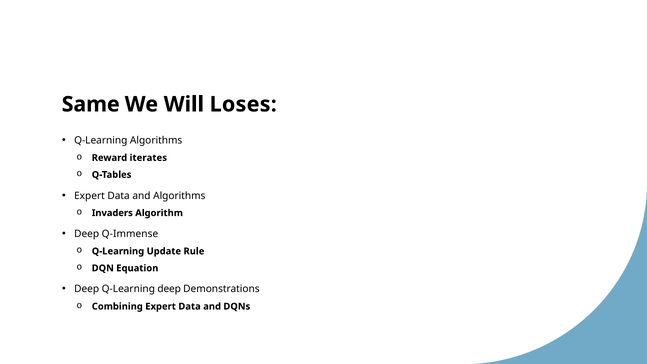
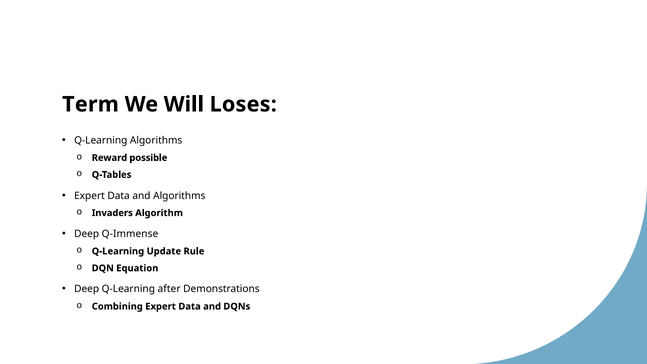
Same: Same -> Term (90, 104)
iterates: iterates -> possible (148, 158)
Q-Learning deep: deep -> after (169, 289)
